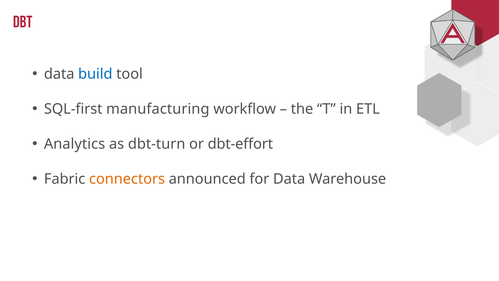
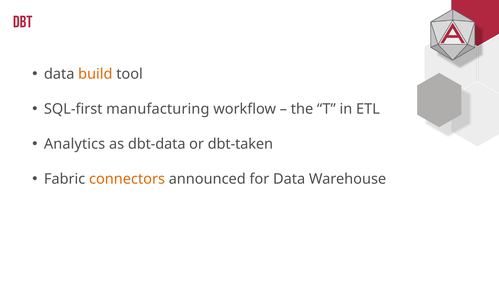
build colour: blue -> orange (95, 74)
dbt-turn: dbt-turn -> dbt-data (157, 144)
dbt-effort: dbt-effort -> dbt-taken (240, 144)
